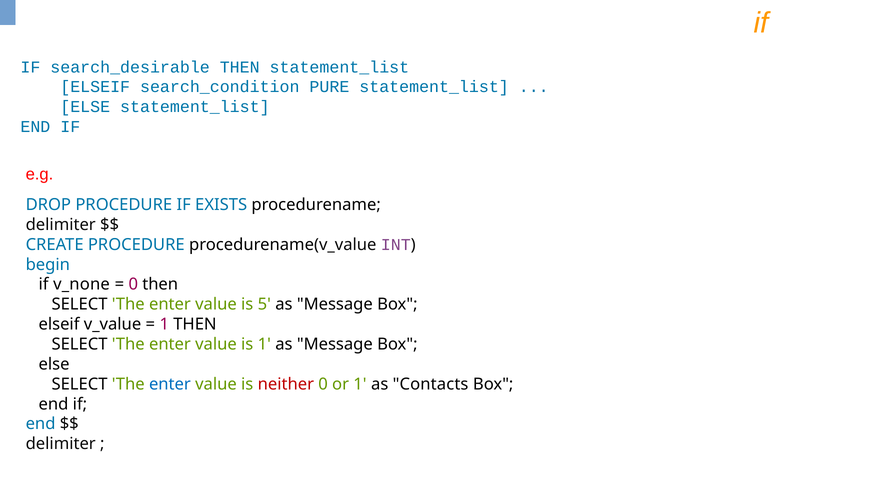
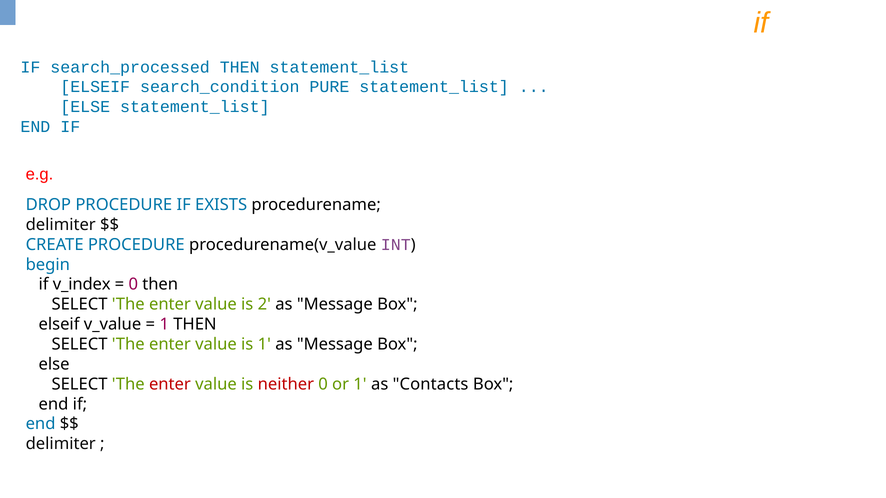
search_desirable: search_desirable -> search_processed (130, 67)
v_none: v_none -> v_index (82, 285)
5: 5 -> 2 (264, 305)
enter colour: blue -> red (170, 384)
